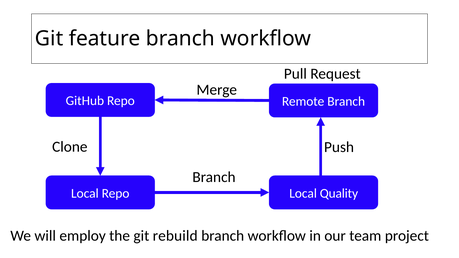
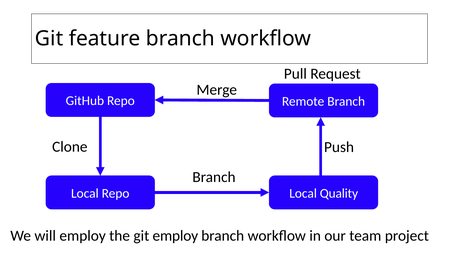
git rebuild: rebuild -> employ (175, 236)
